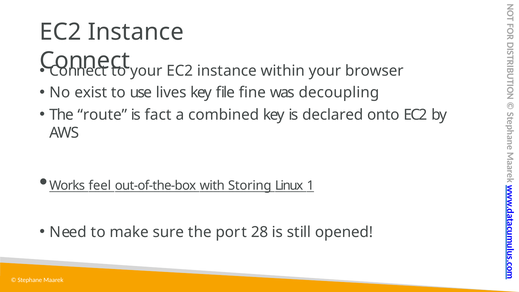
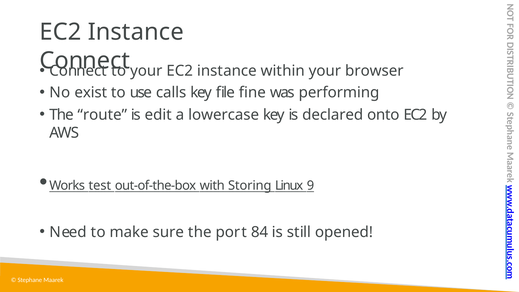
lives: lives -> calls (171, 93)
decoupling: decoupling -> performing (339, 93)
fact: fact -> edit (158, 115)
combined: combined -> lowercase (224, 115)
feel: feel -> test (100, 186)
1: 1 -> 9 (310, 186)
28: 28 -> 84 (260, 232)
